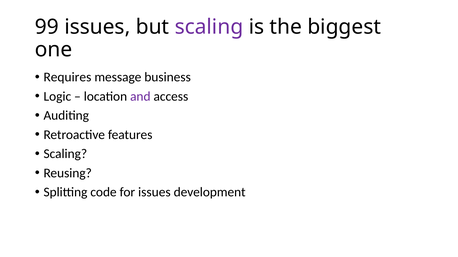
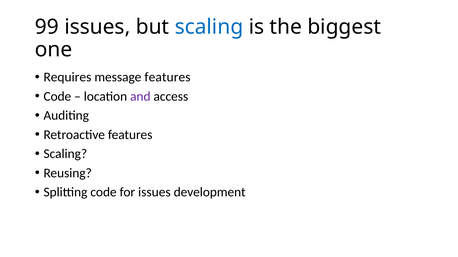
scaling colour: purple -> blue (209, 27)
message business: business -> features (168, 77)
Logic: Logic -> Code (57, 97)
